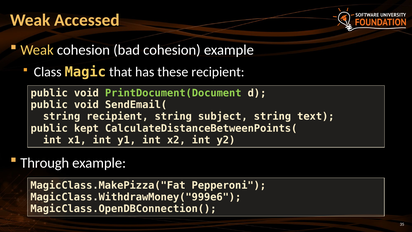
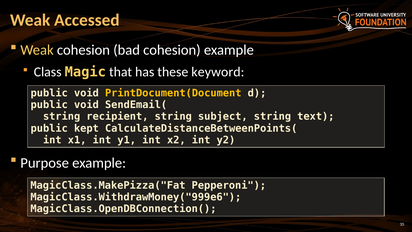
these recipient: recipient -> keyword (218, 72)
PrintDocument(Document colour: light green -> yellow (173, 93)
Through: Through -> Purpose (45, 163)
